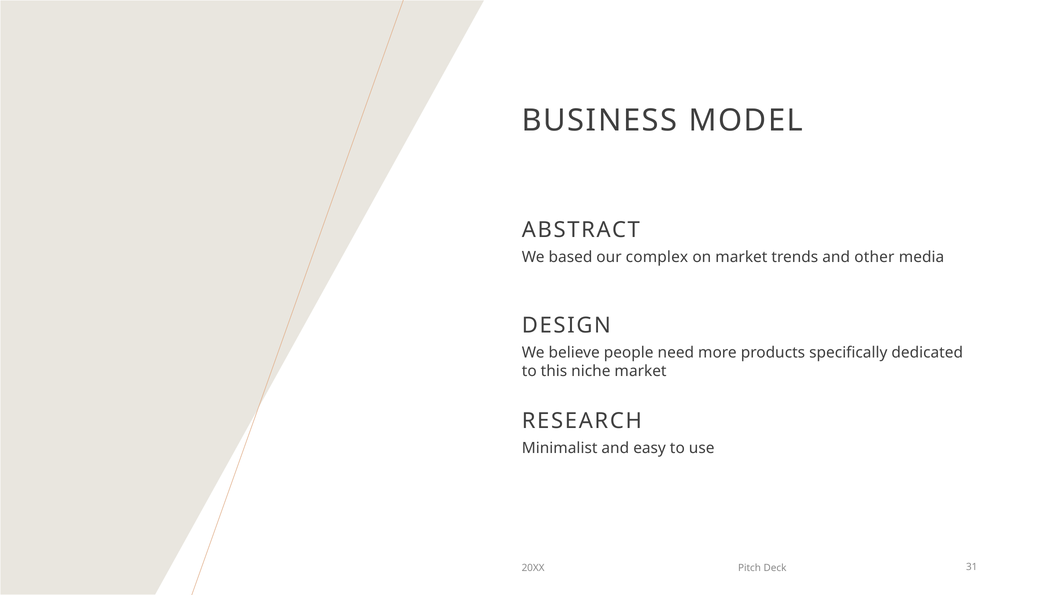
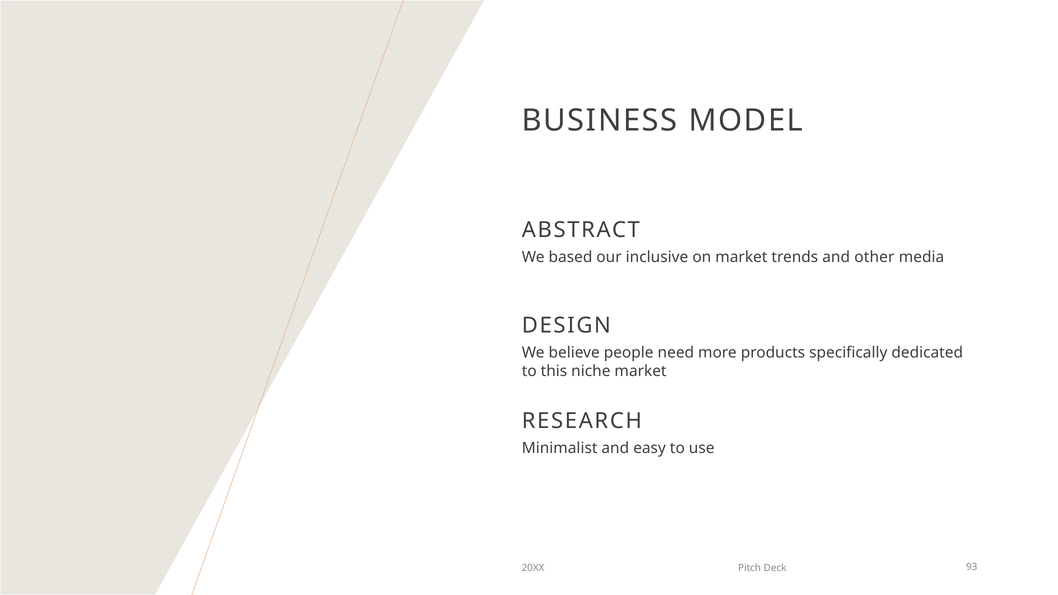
complex: complex -> inclusive (657, 257)
31: 31 -> 93 (972, 567)
